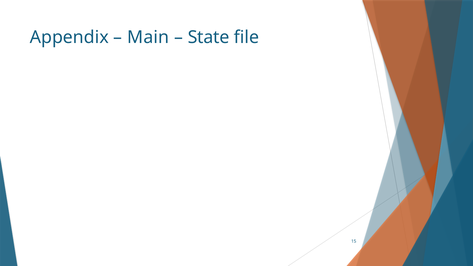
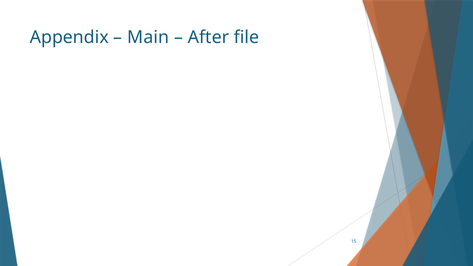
State: State -> After (208, 37)
